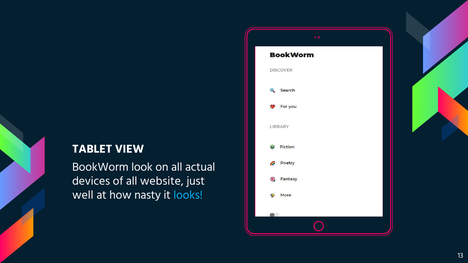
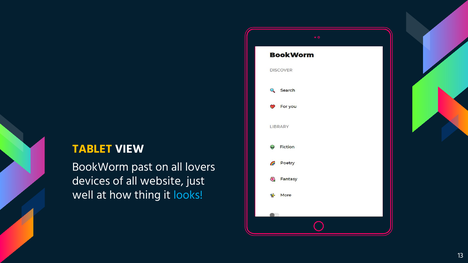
TABLET colour: white -> yellow (92, 149)
look: look -> past (142, 167)
actual: actual -> lovers (200, 167)
nasty: nasty -> thing (148, 195)
